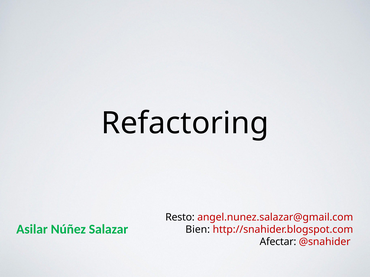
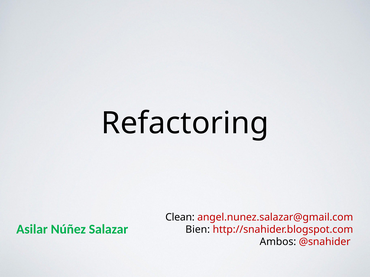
Resto: Resto -> Clean (180, 218)
Afectar: Afectar -> Ambos (278, 242)
